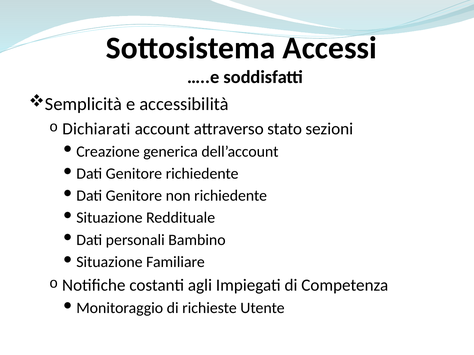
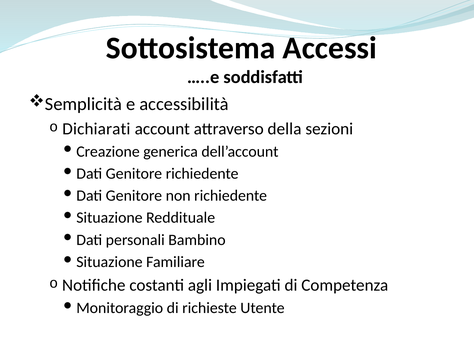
stato: stato -> della (284, 129)
